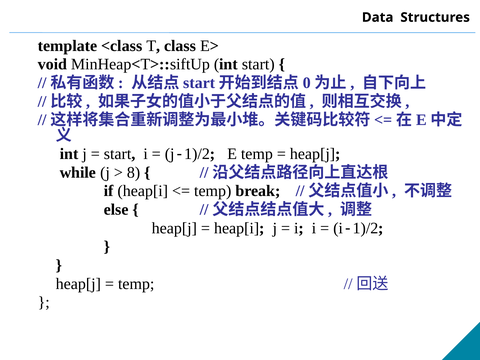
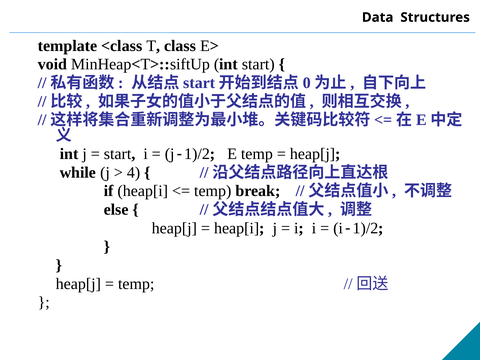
8: 8 -> 4 (134, 172)
